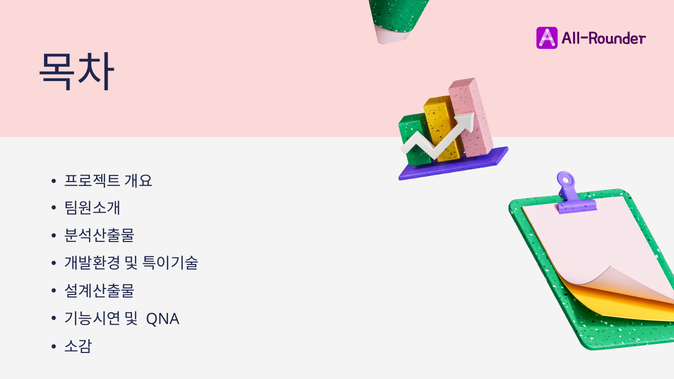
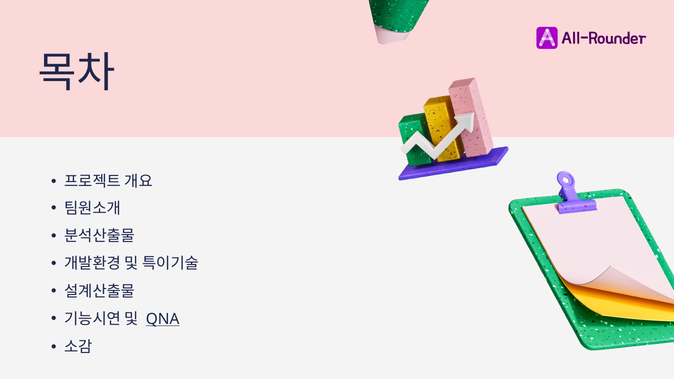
QNA underline: none -> present (163, 319)
